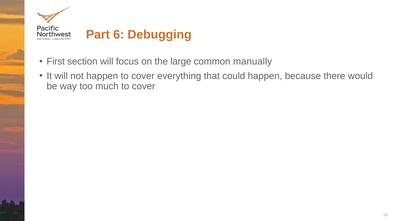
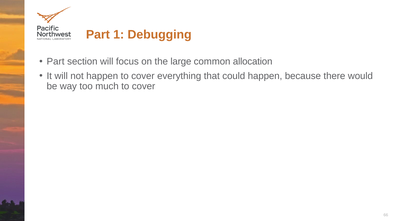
6: 6 -> 1 (119, 35)
First: First -> Part (56, 62)
manually: manually -> allocation (253, 62)
